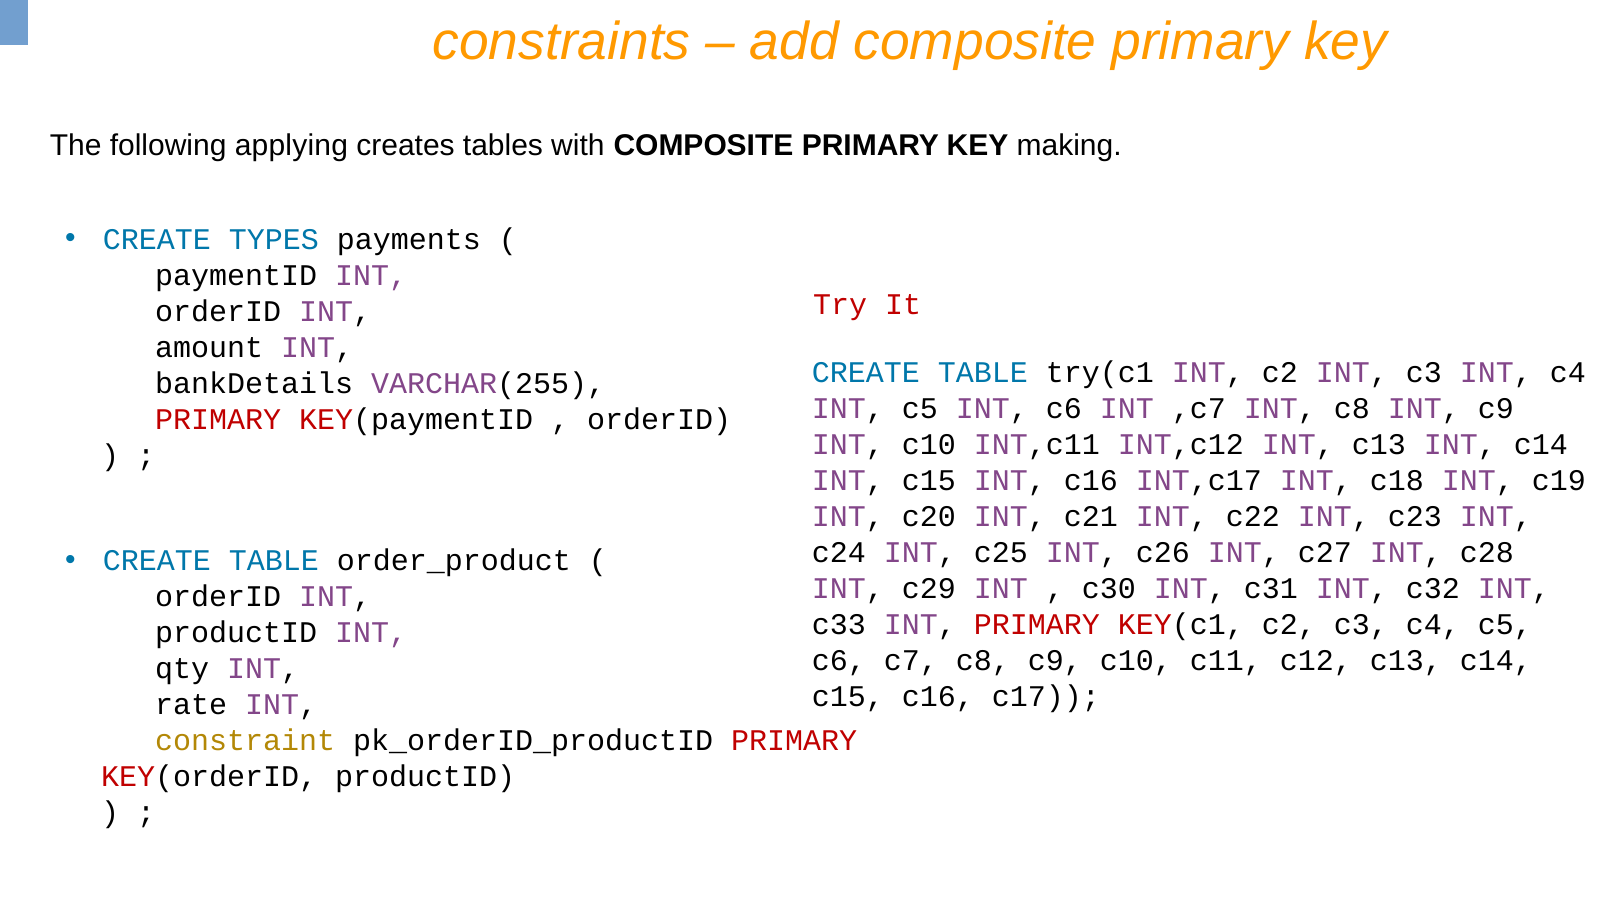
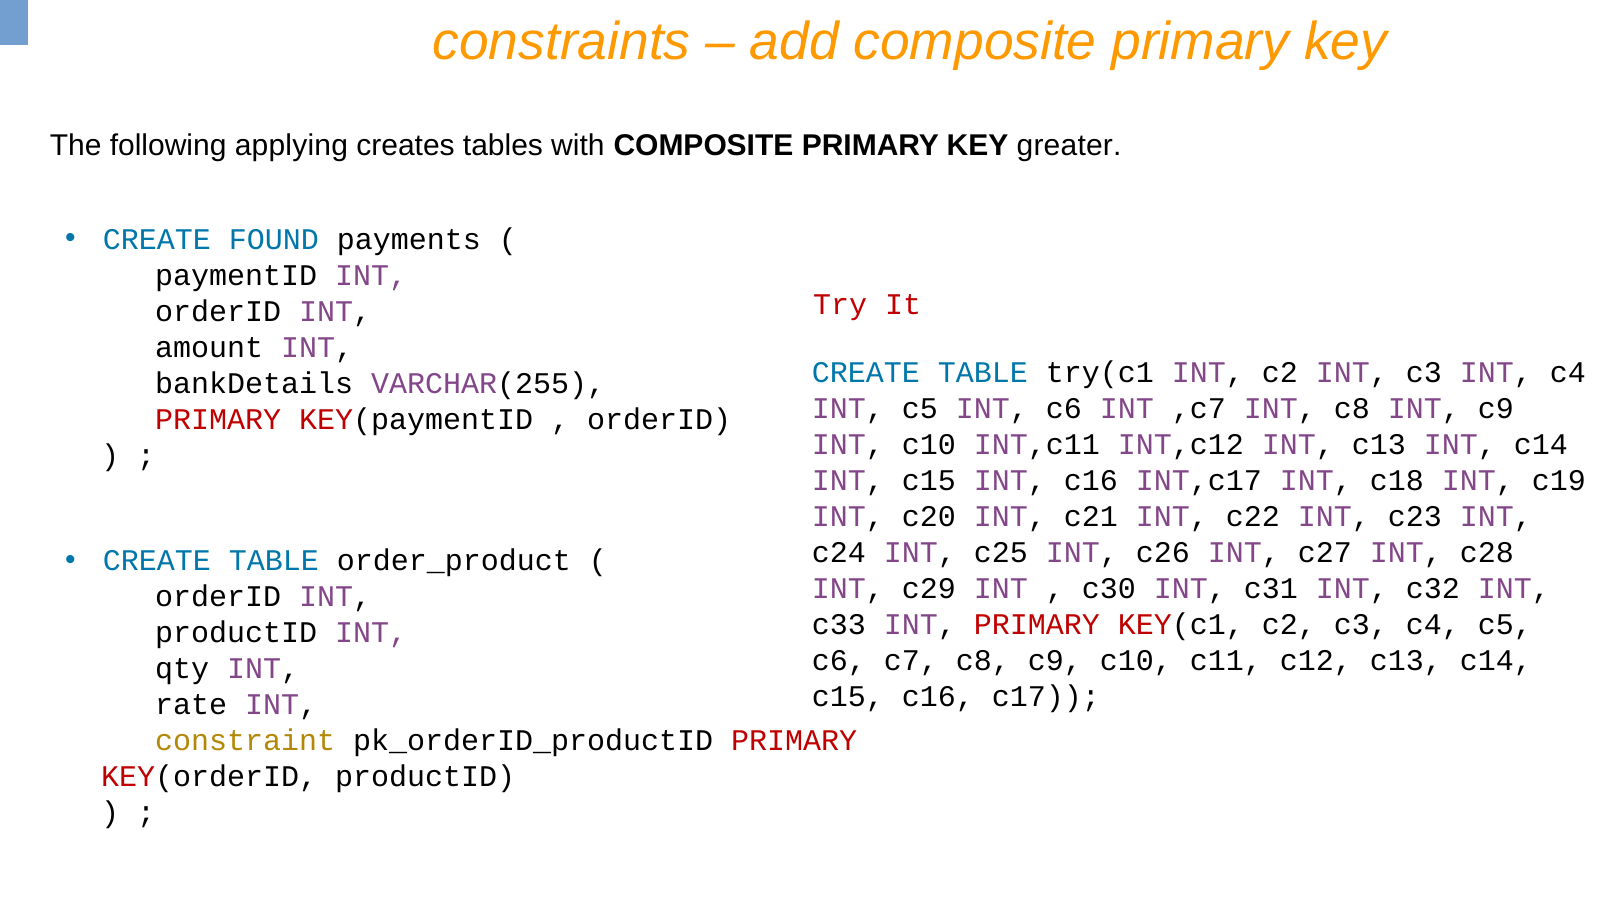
making: making -> greater (1069, 145)
TYPES: TYPES -> FOUND (274, 240)
